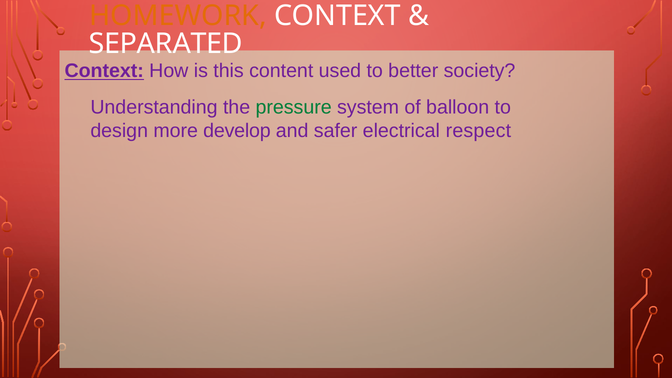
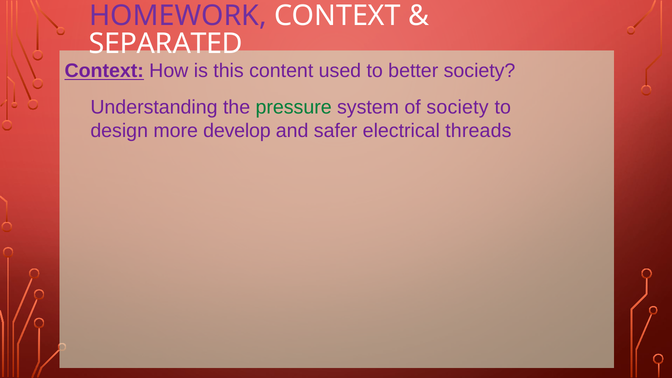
HOMEWORK colour: orange -> purple (178, 16)
of balloon: balloon -> society (458, 107)
respect: respect -> threads (478, 131)
